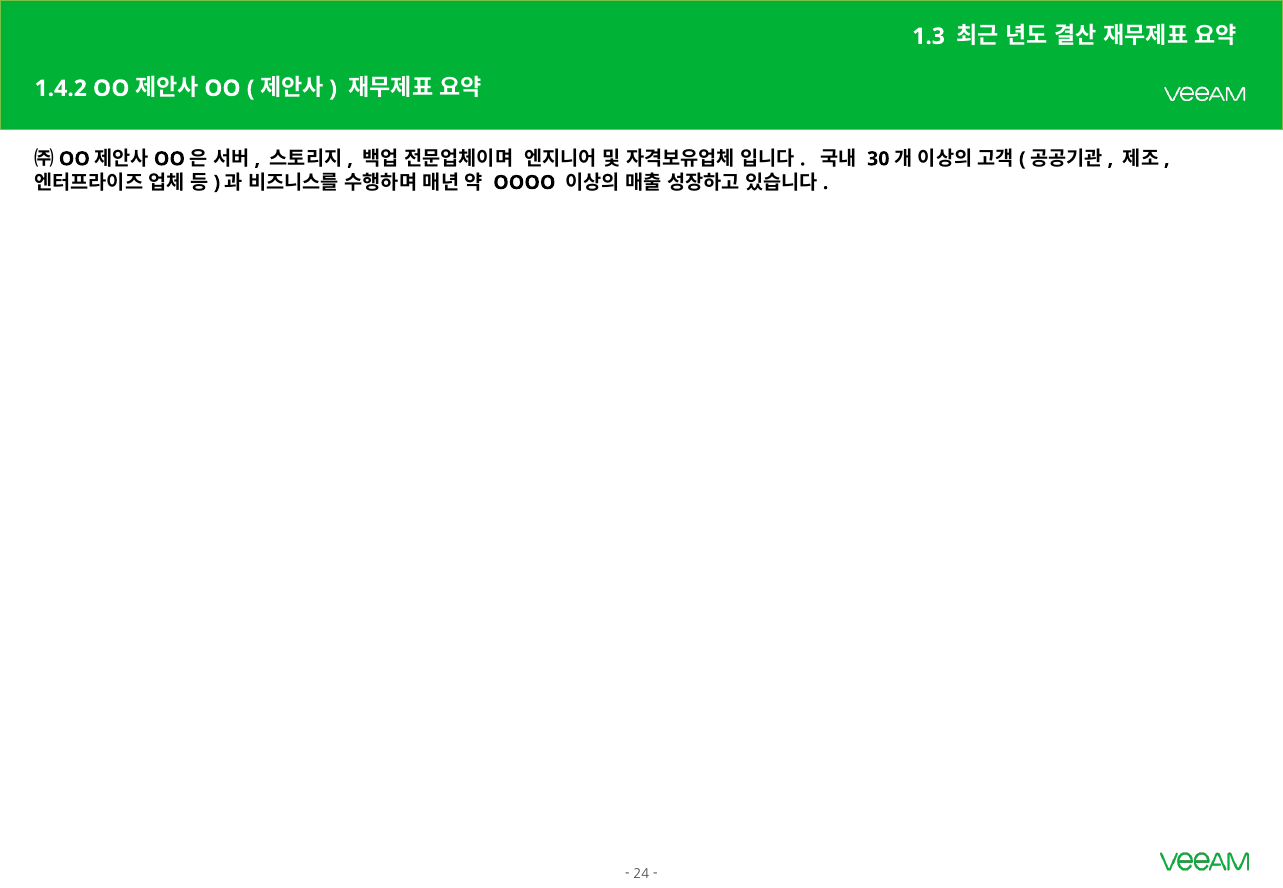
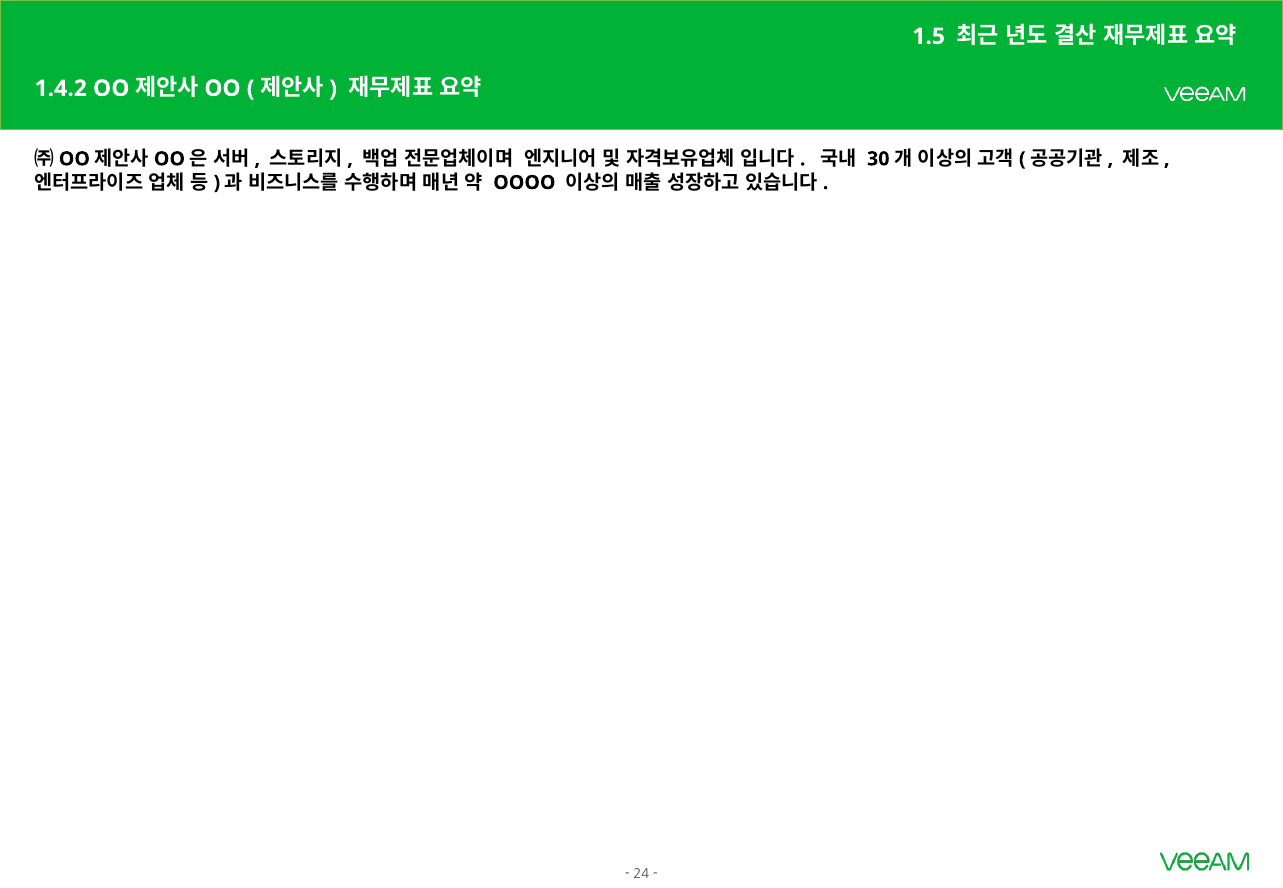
1.3: 1.3 -> 1.5 (929, 36)
